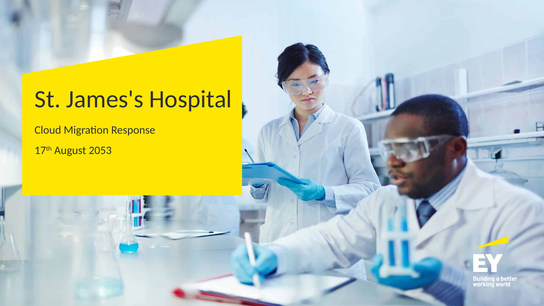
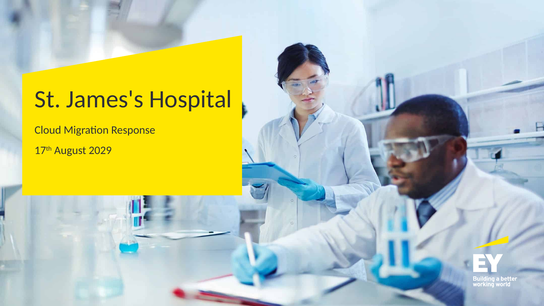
2053: 2053 -> 2029 (100, 150)
